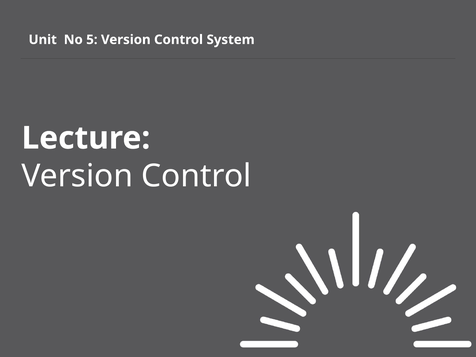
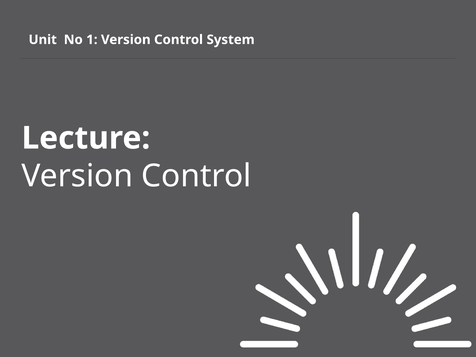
5: 5 -> 1 (92, 40)
